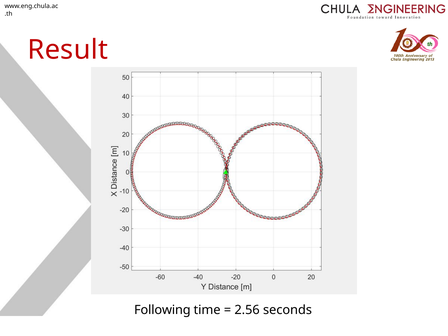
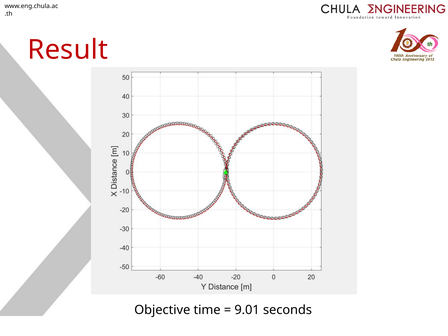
Following: Following -> Objective (162, 310)
2.56: 2.56 -> 9.01 (247, 310)
